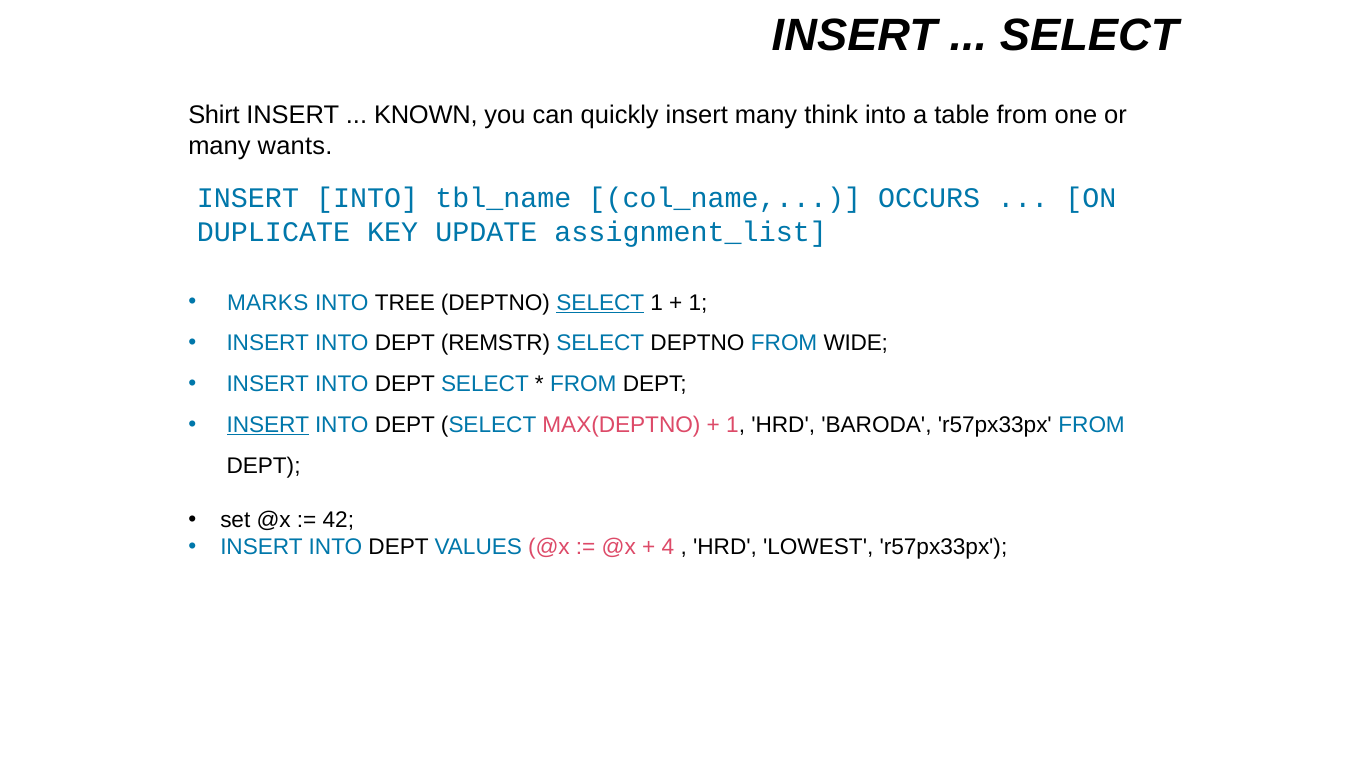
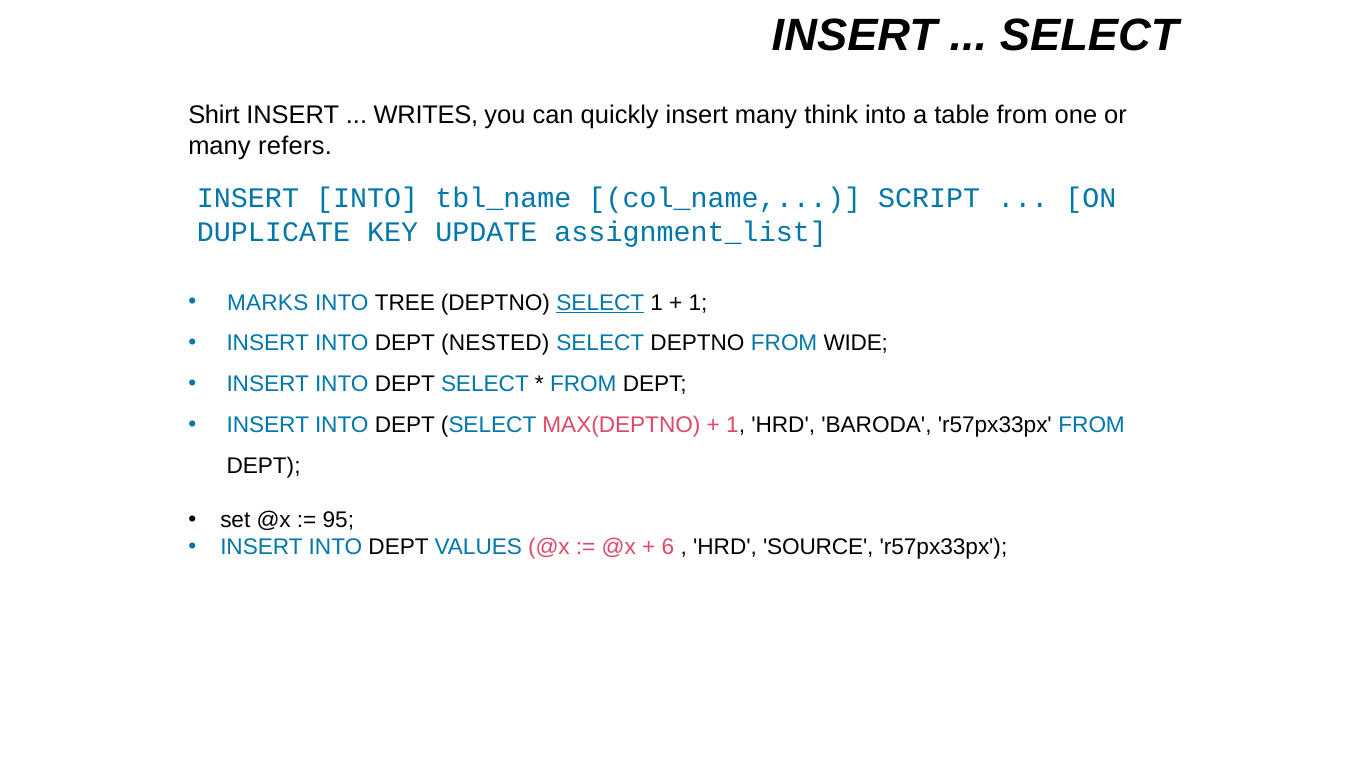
KNOWN: KNOWN -> WRITES (426, 115)
wants: wants -> refers (295, 146)
OCCURS: OCCURS -> SCRIPT (929, 198)
REMSTR: REMSTR -> NESTED (495, 344)
INSERT underline: present -> none (268, 425)
42: 42 -> 95 (338, 520)
4: 4 -> 6 (668, 547)
LOWEST: LOWEST -> SOURCE (818, 547)
